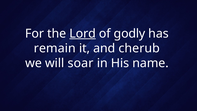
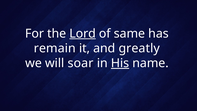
godly: godly -> same (129, 33)
cherub: cherub -> greatly (139, 48)
His underline: none -> present (120, 63)
